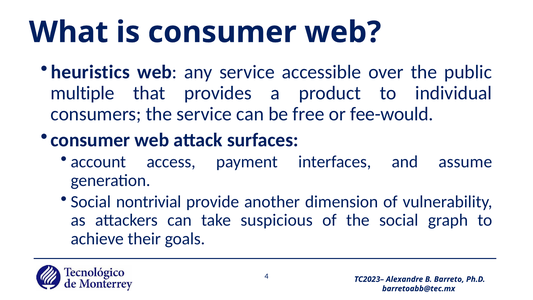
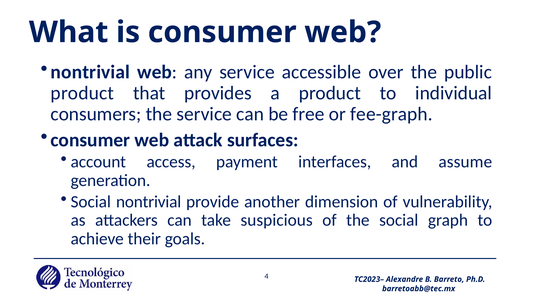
heuristics: heuristics -> nontrivial (90, 72)
multiple: multiple -> product (82, 93)
fee-would: fee-would -> fee-graph (392, 114)
